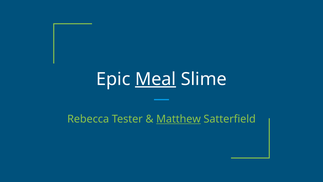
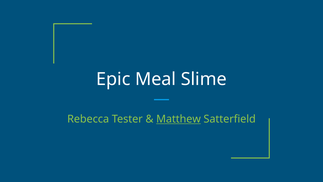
Meal underline: present -> none (156, 79)
